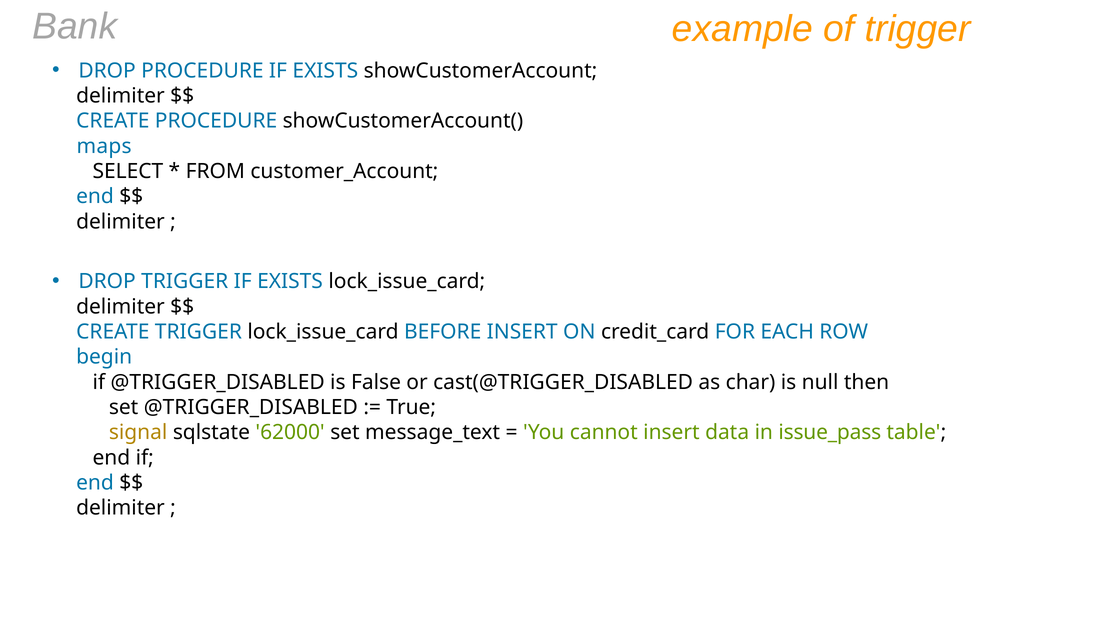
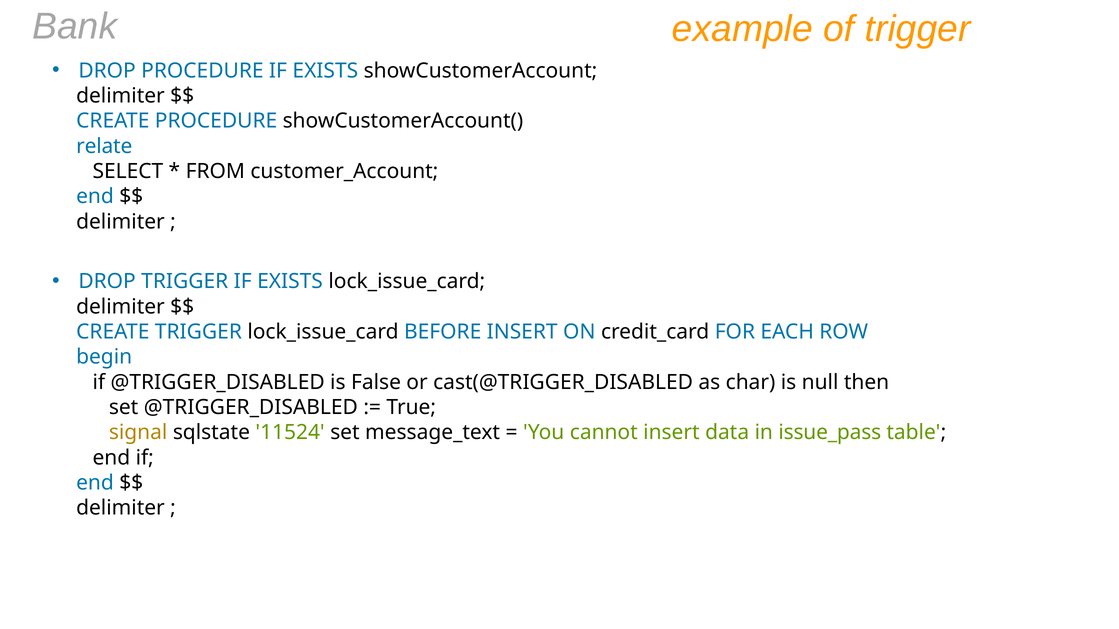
maps: maps -> relate (104, 146)
62000: 62000 -> 11524 (290, 433)
